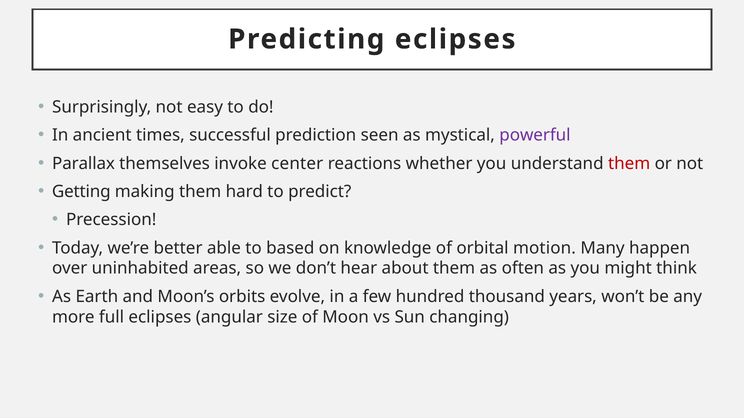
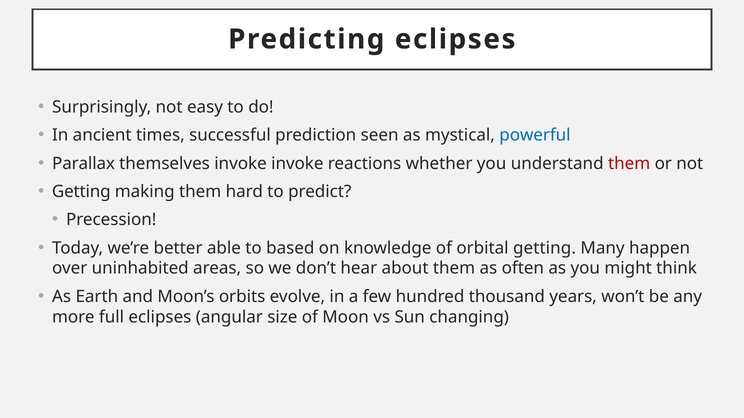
powerful colour: purple -> blue (535, 135)
invoke center: center -> invoke (297, 164)
orbital motion: motion -> getting (544, 248)
